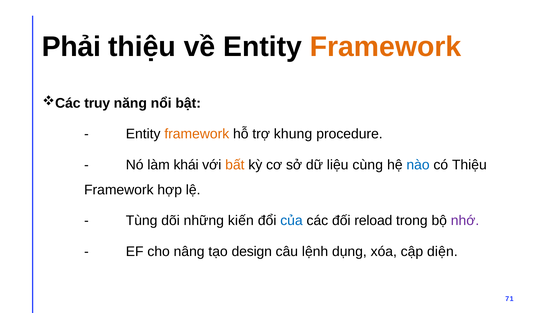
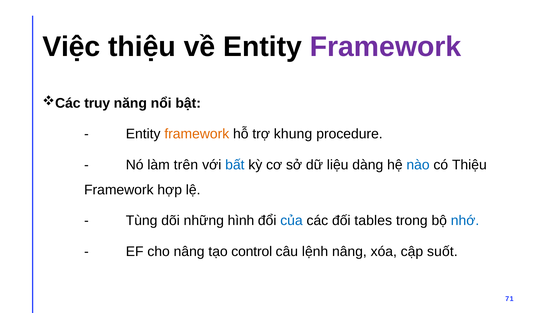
Phải: Phải -> Việc (71, 47)
Framework colour: orange -> purple (386, 47)
khái: khái -> trên (186, 165)
bất colour: orange -> blue (235, 165)
cùng: cùng -> dàng (368, 165)
kiến: kiến -> hình (241, 220)
reload: reload -> tables (373, 220)
nhớ colour: purple -> blue (465, 220)
design: design -> control (252, 251)
lệnh dụng: dụng -> nâng (349, 251)
diện: diện -> suốt (442, 251)
